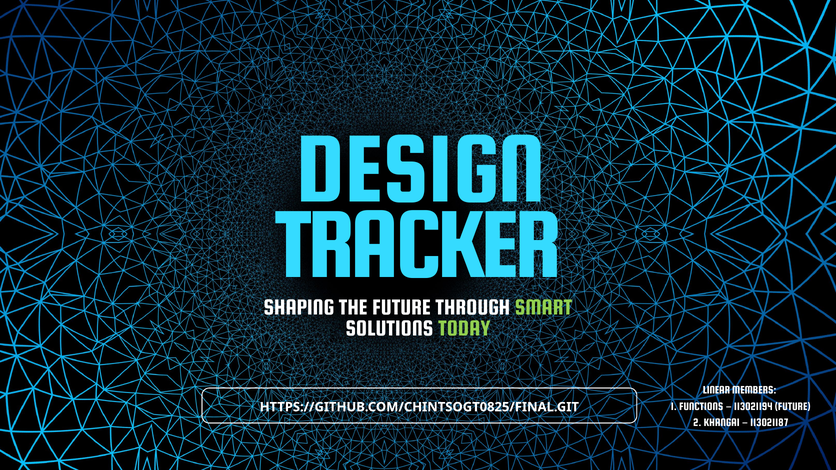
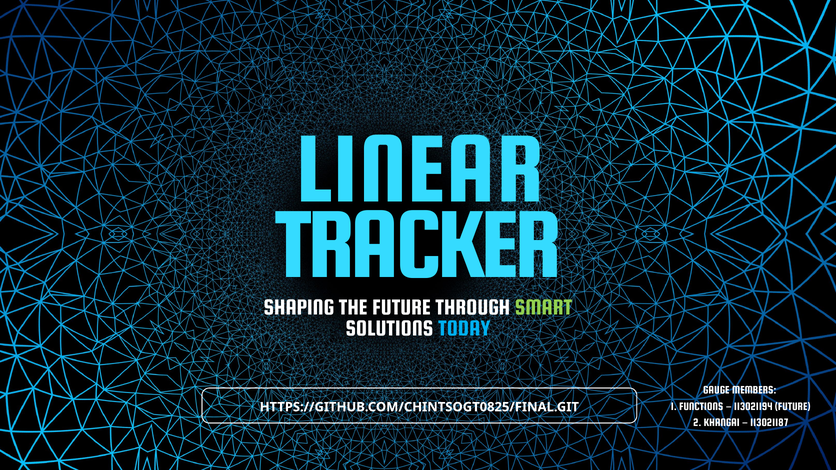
DESIGN: DESIGN -> LINEAR (420, 168)
TODAY colour: light green -> light blue (464, 328)
LINEAR: LINEAR -> GAUGE (716, 390)
